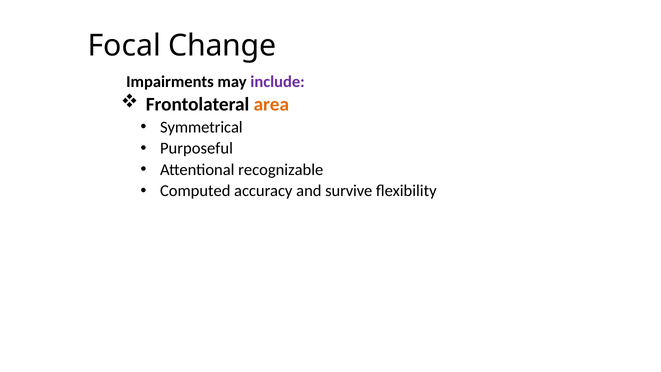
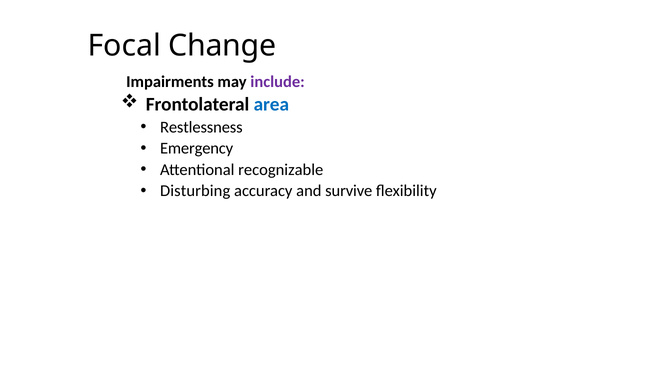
area colour: orange -> blue (271, 104)
Symmetrical: Symmetrical -> Restlessness (201, 127)
Purposeful: Purposeful -> Emergency (197, 148)
Computed: Computed -> Disturbing (195, 191)
